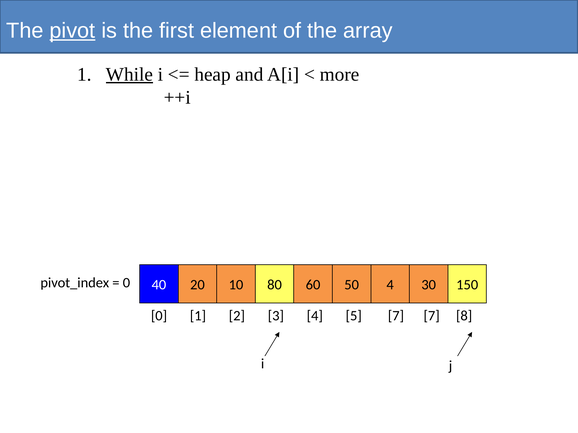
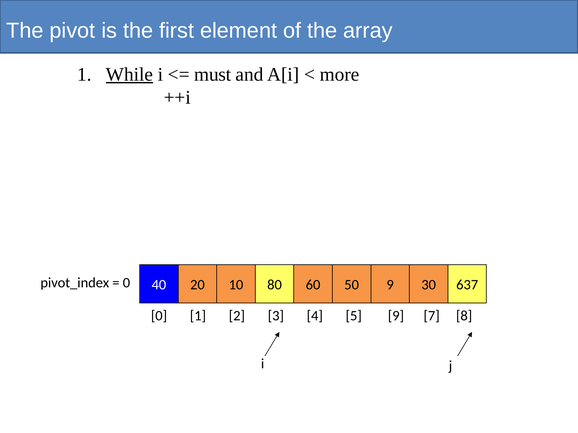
pivot underline: present -> none (72, 31)
heap: heap -> must (213, 75)
50 4: 4 -> 9 (390, 285)
150: 150 -> 637 (467, 285)
5 7: 7 -> 9 (396, 316)
